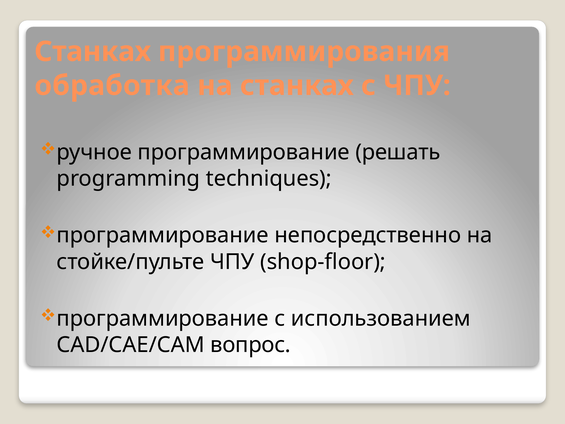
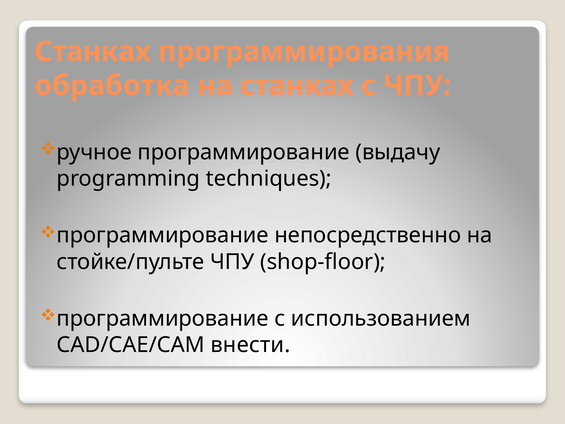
решать: решать -> выдачу (398, 152)
вопрос: вопрос -> внести (250, 345)
